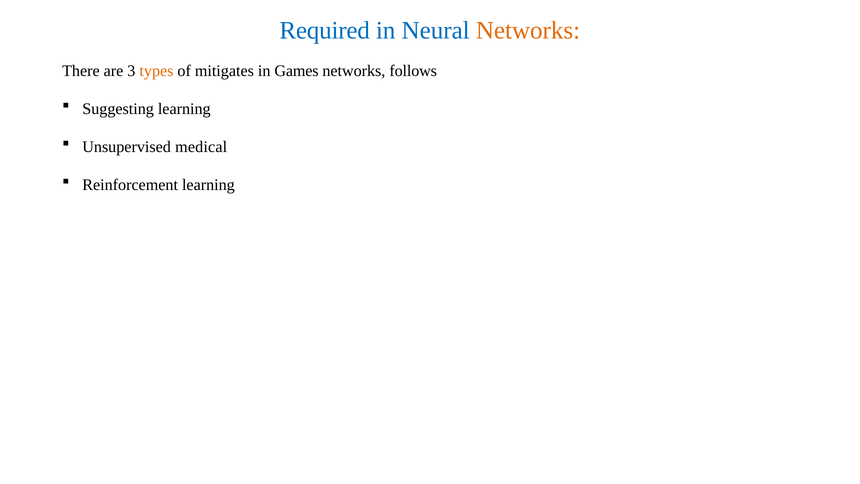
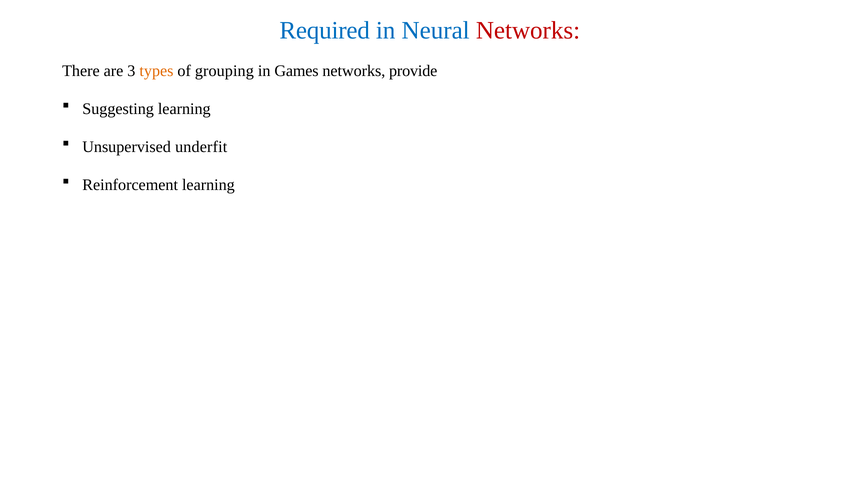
Networks colour: orange -> red (528, 30)
mitigates: mitigates -> grouping (224, 71)
follows: follows -> provide (413, 71)
medical: medical -> underfit (201, 147)
